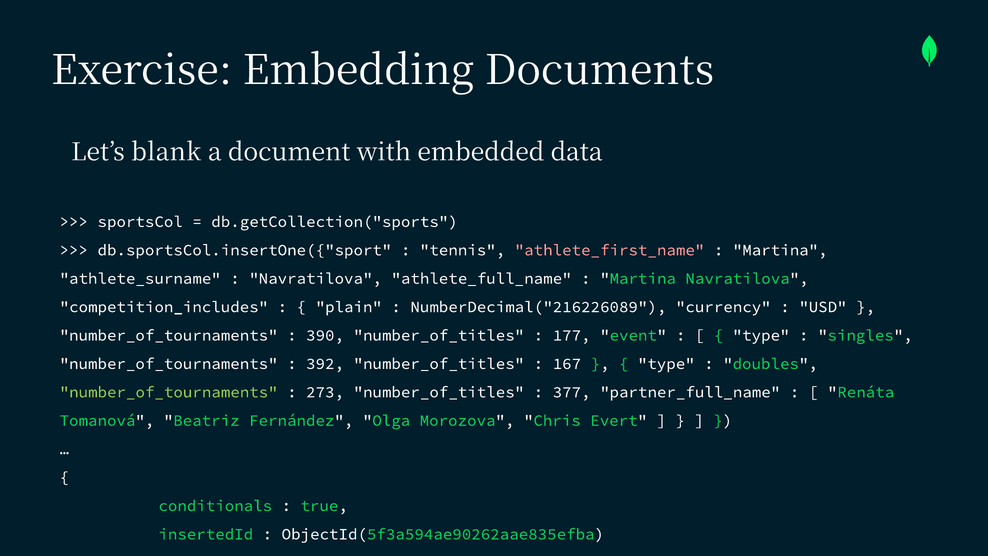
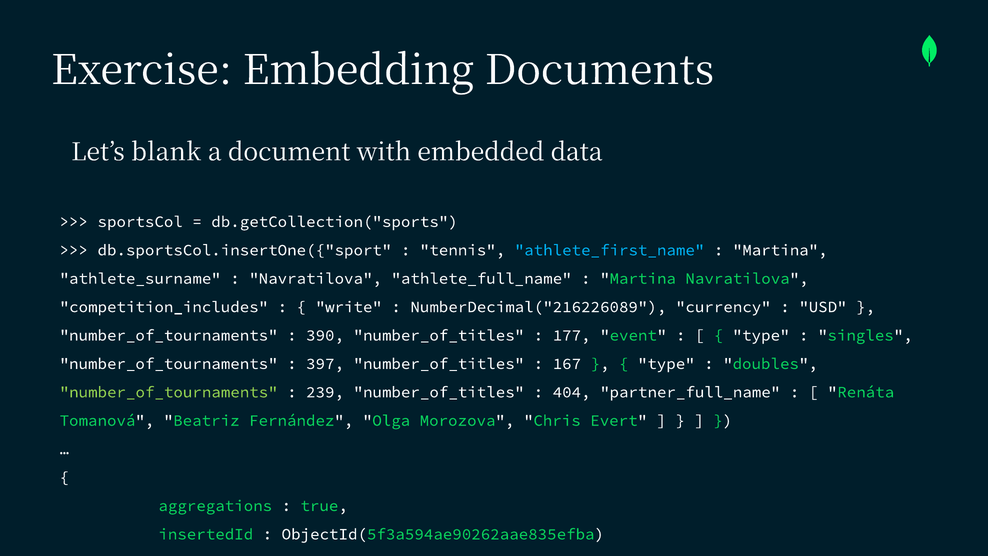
athlete_first_name colour: pink -> light blue (610, 250)
plain: plain -> write (349, 307)
392: 392 -> 397 (325, 364)
273: 273 -> 239 (325, 392)
377: 377 -> 404 (572, 392)
conditionals: conditionals -> aggregations (215, 506)
